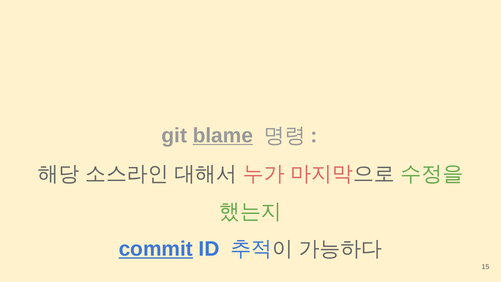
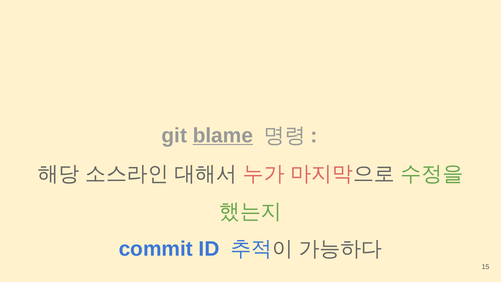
commit underline: present -> none (156, 249)
